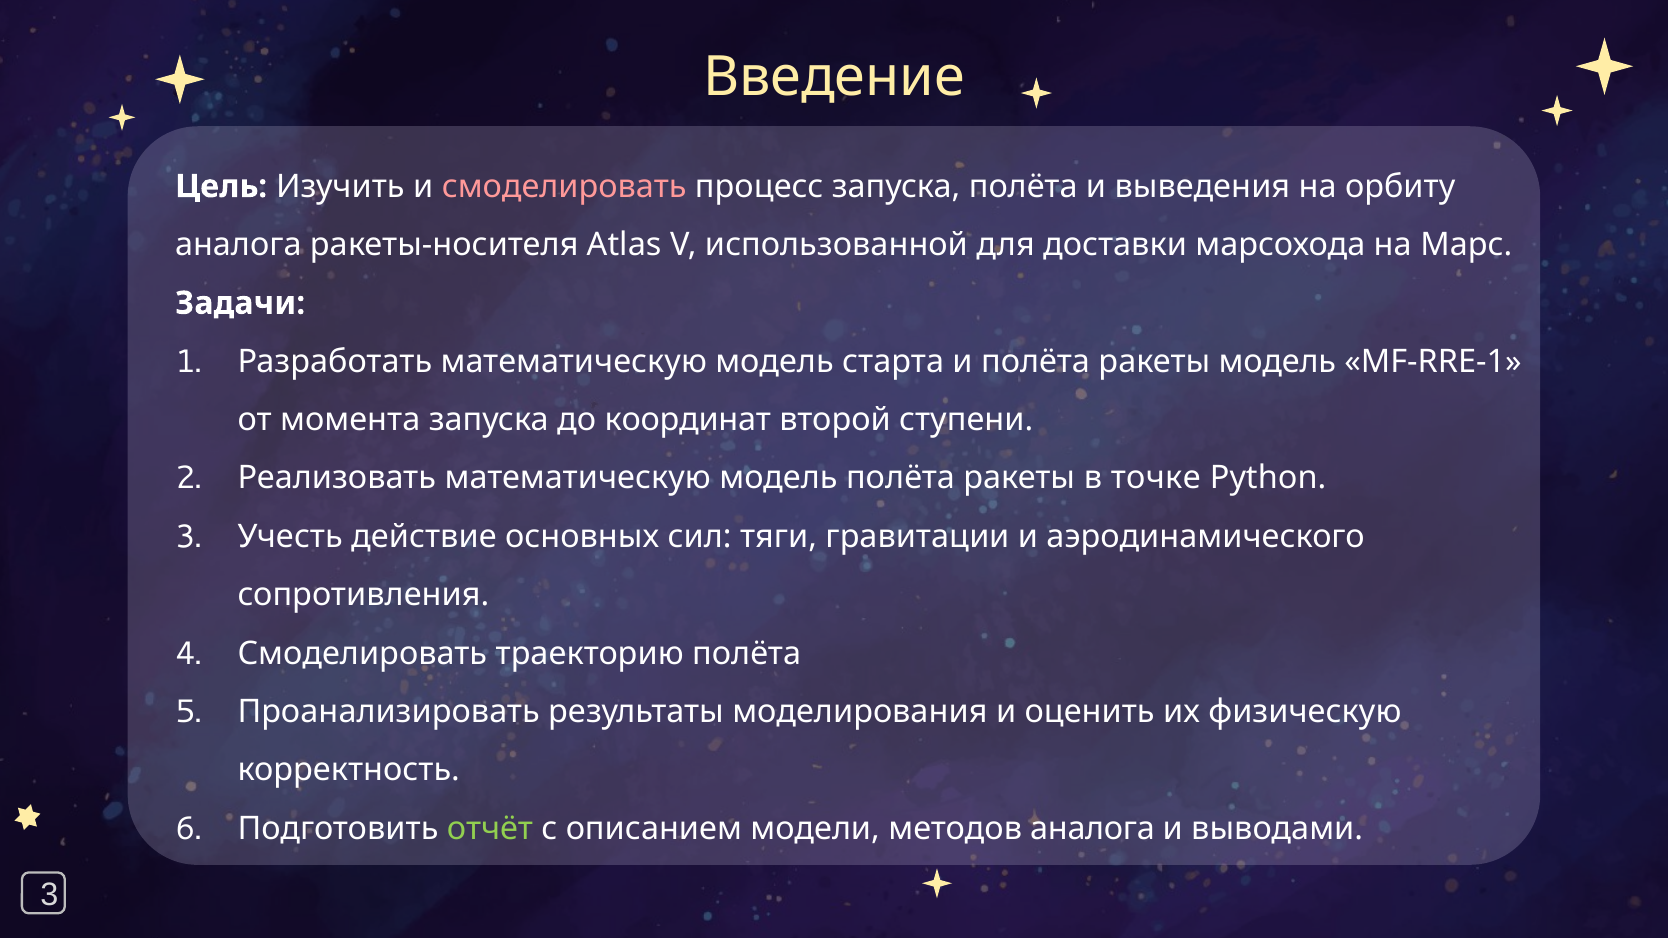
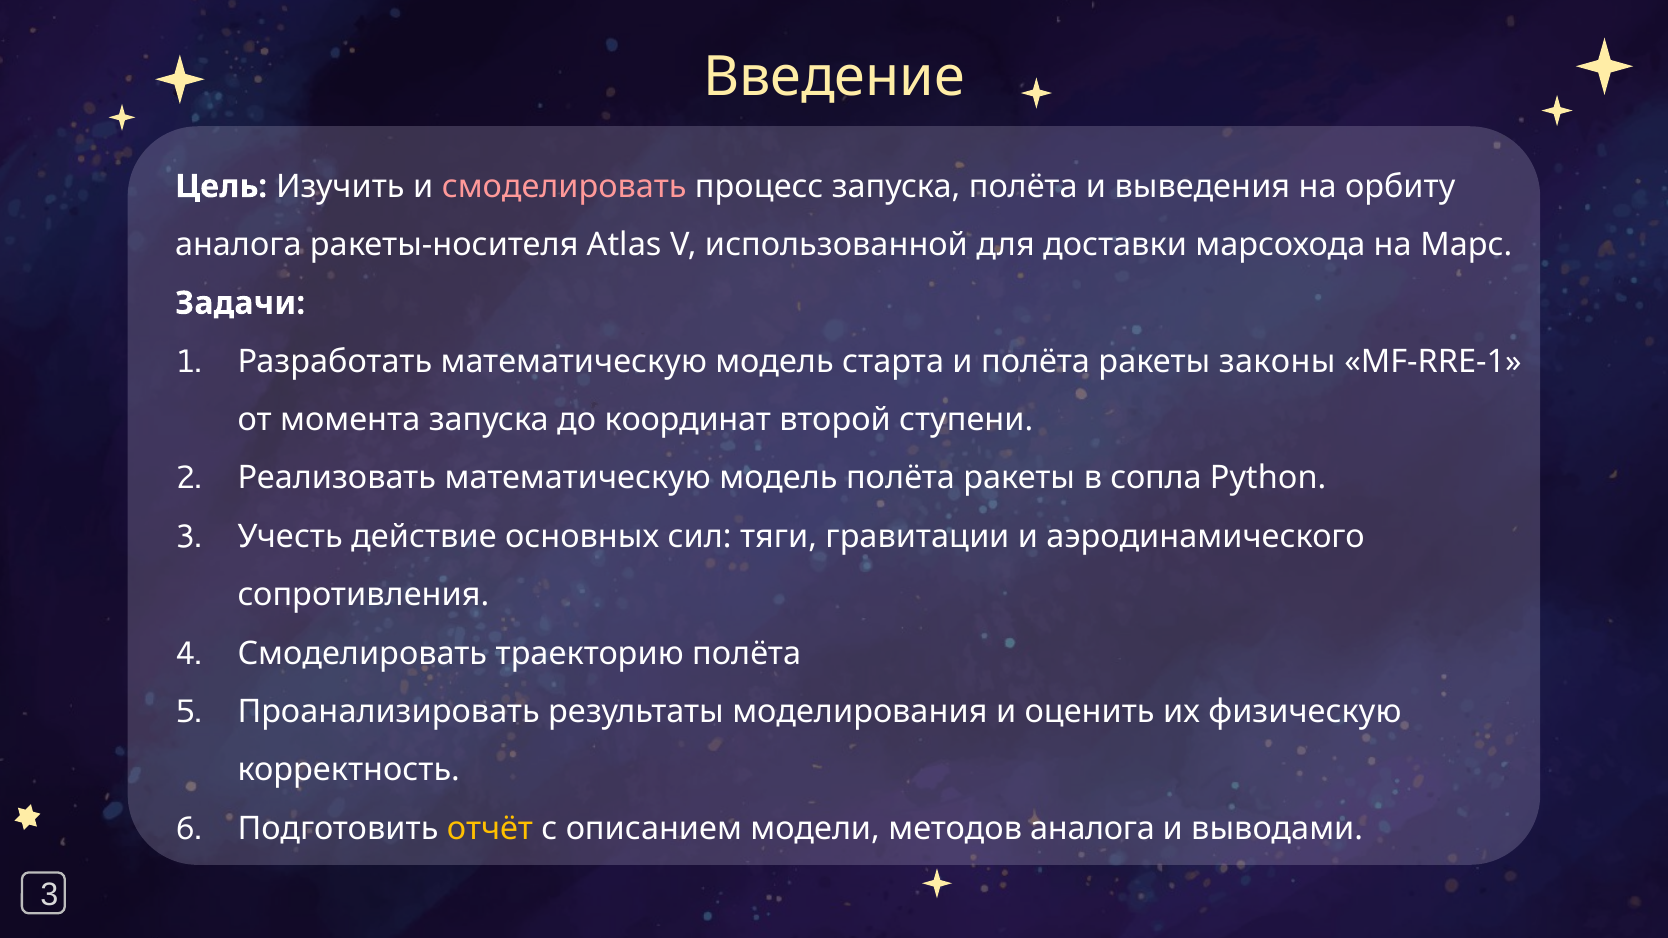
ракеты модель: модель -> законы (1277, 362)
точке: точке -> сопла (1156, 478)
отчёт colour: light green -> yellow (490, 829)
